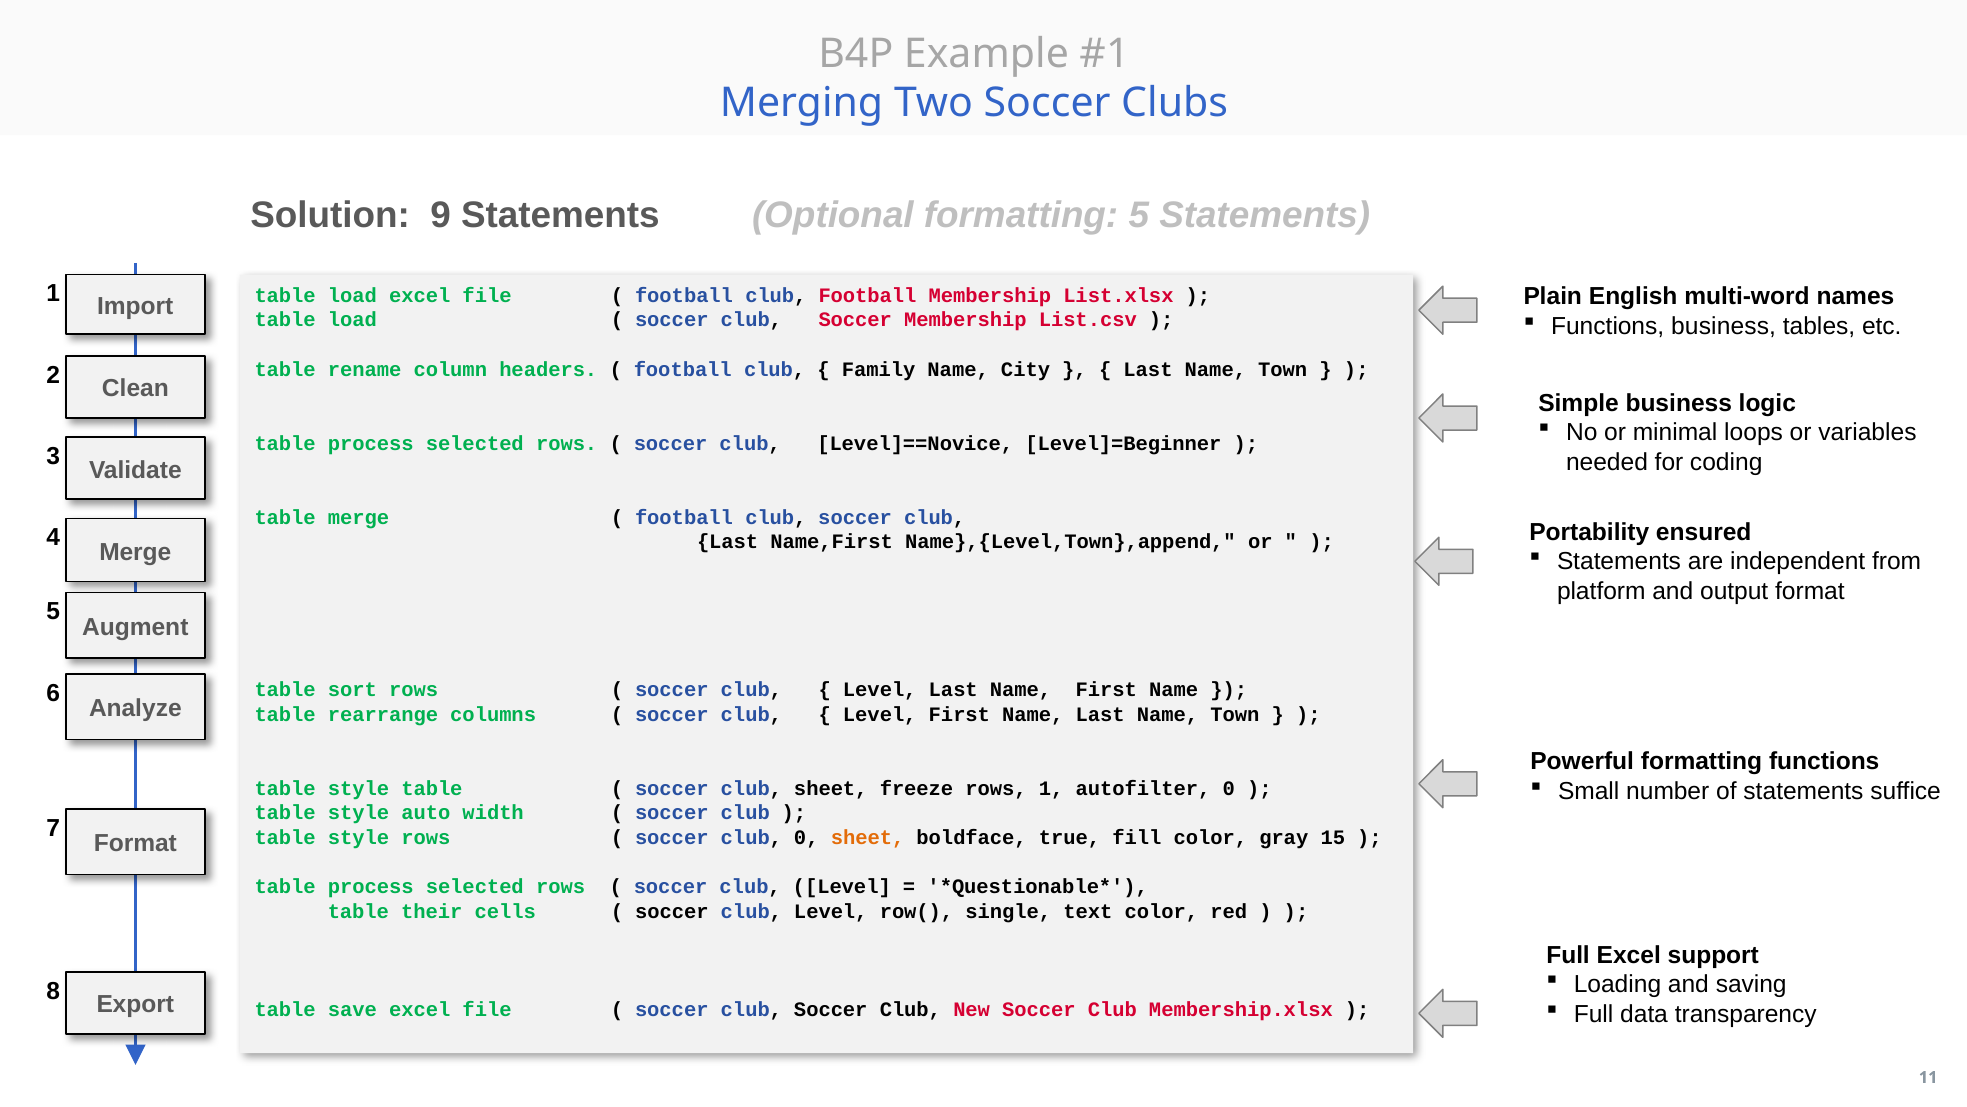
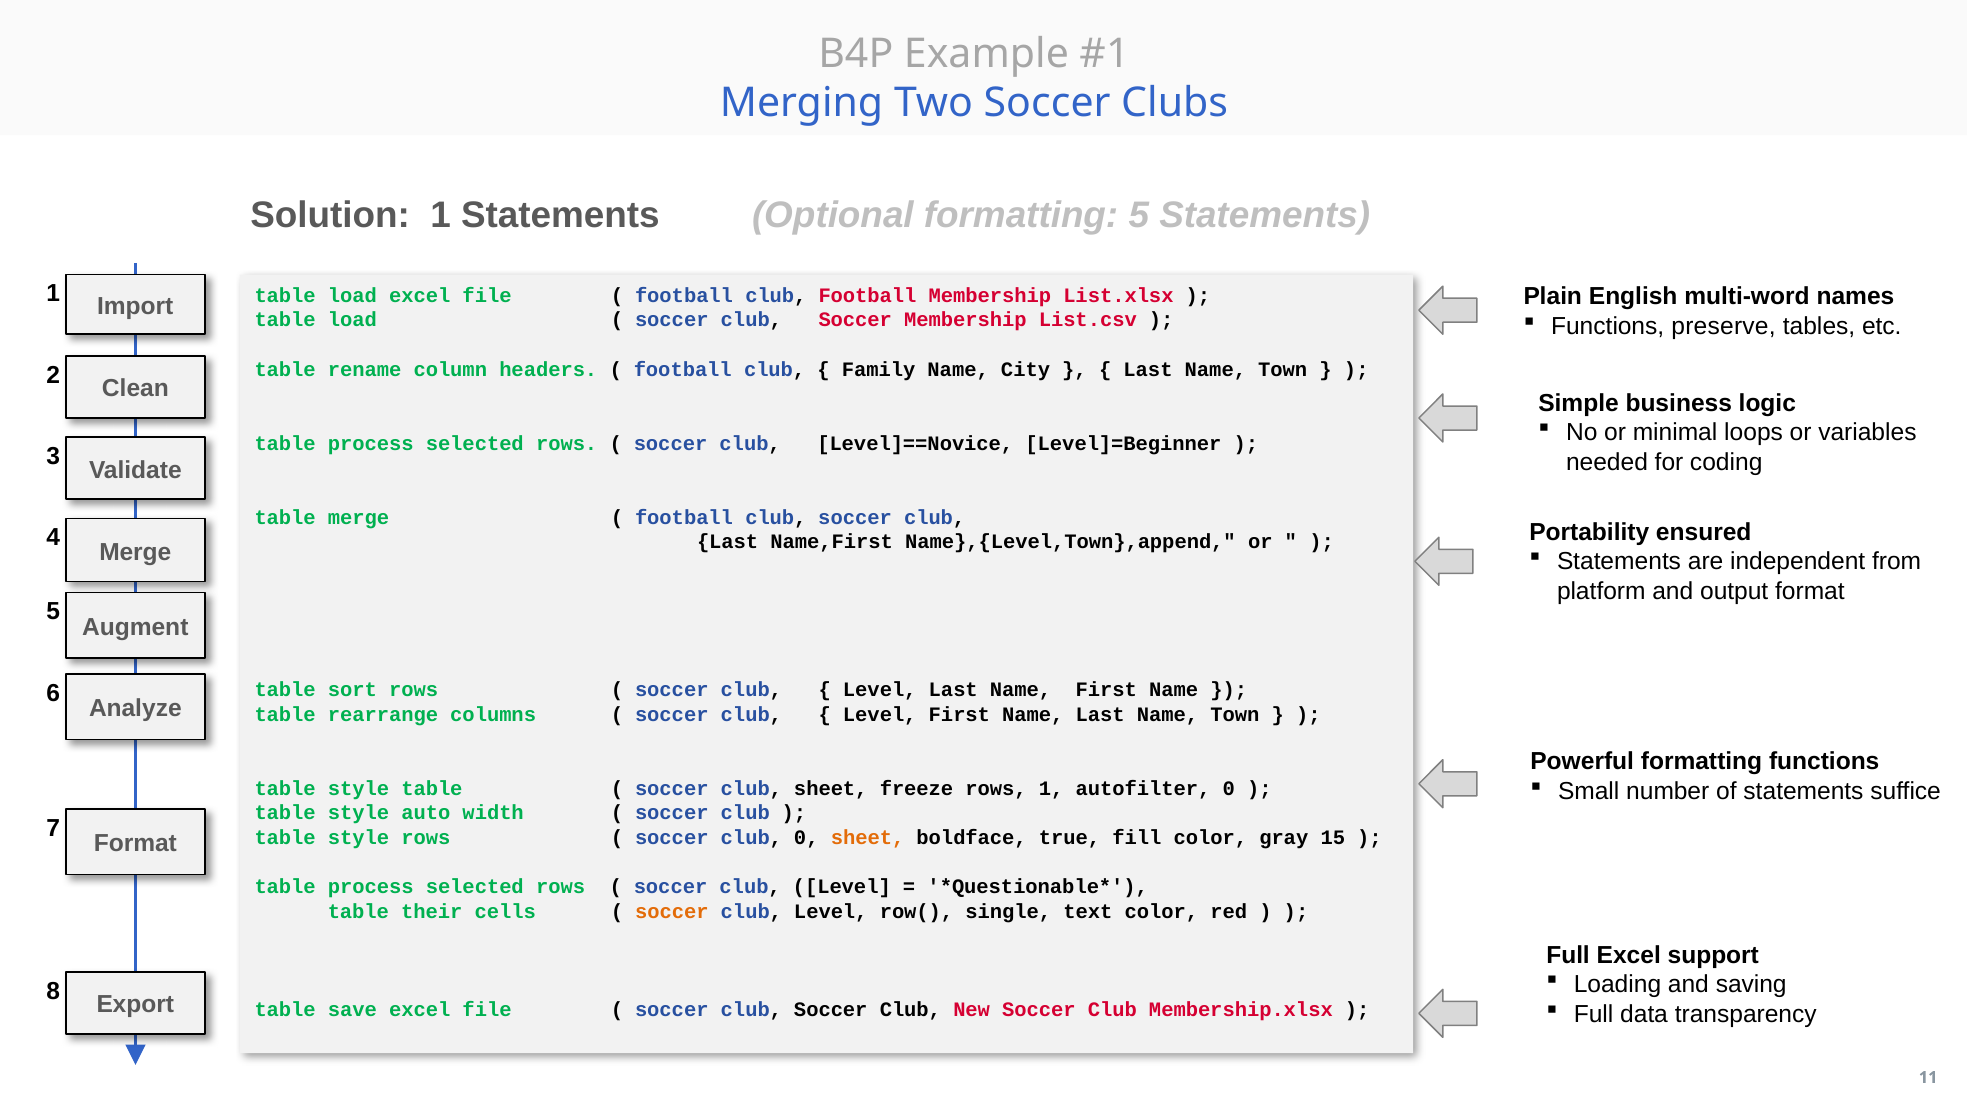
Solution 9: 9 -> 1 (441, 215)
Functions business: business -> preserve (1724, 326)
soccer colour: black -> orange (672, 911)
